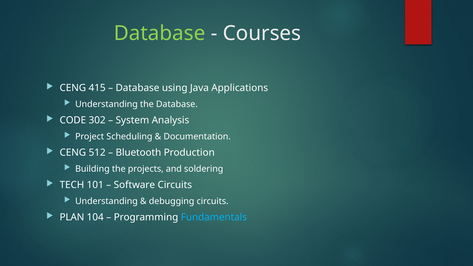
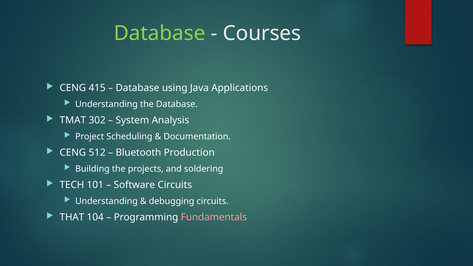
CODE: CODE -> TMAT (73, 120)
PLAN: PLAN -> THAT (72, 217)
Fundamentals colour: light blue -> pink (214, 217)
